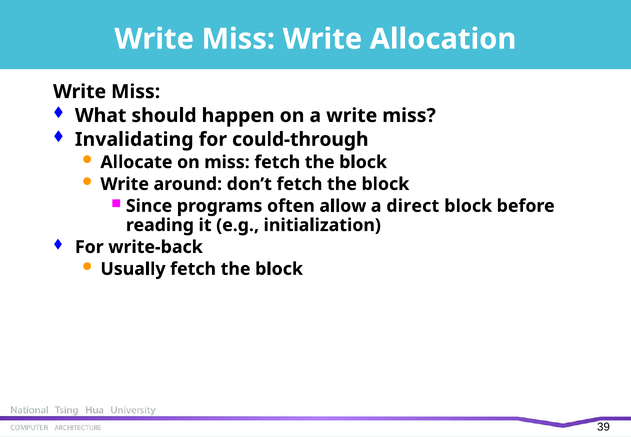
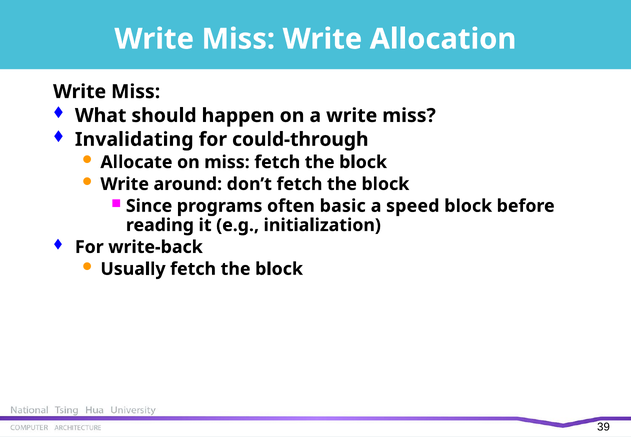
allow: allow -> basic (343, 206)
direct: direct -> speed (413, 206)
